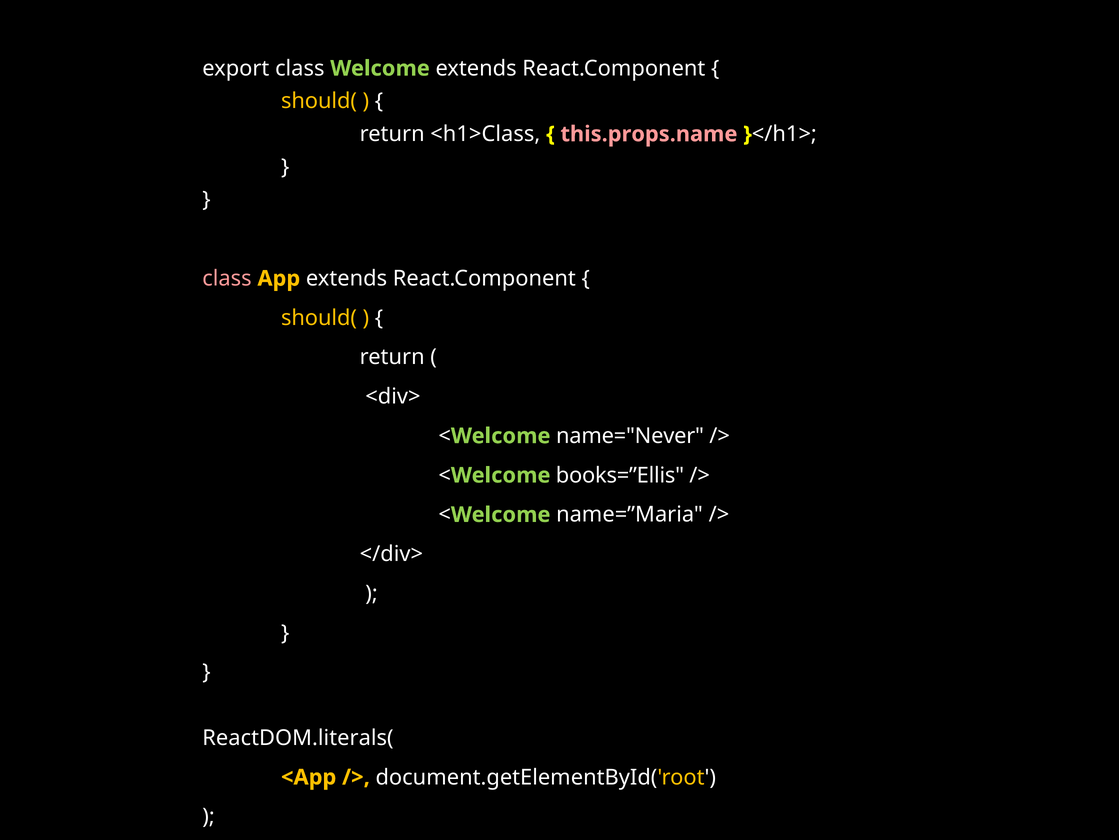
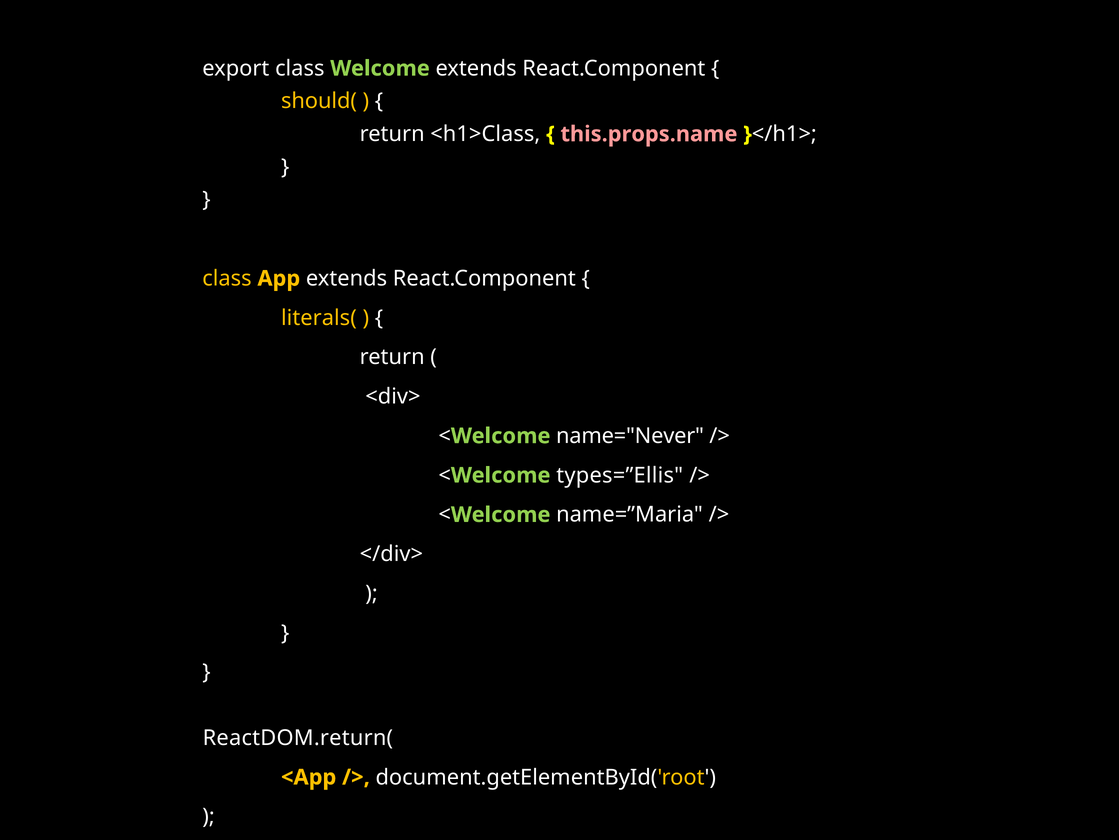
class colour: pink -> yellow (227, 278)
should(: should( -> literals( (319, 318)
books=”Ellis: books=”Ellis -> types=”Ellis (620, 475)
ReactDOM.literals(: ReactDOM.literals( -> ReactDOM.return( (298, 737)
